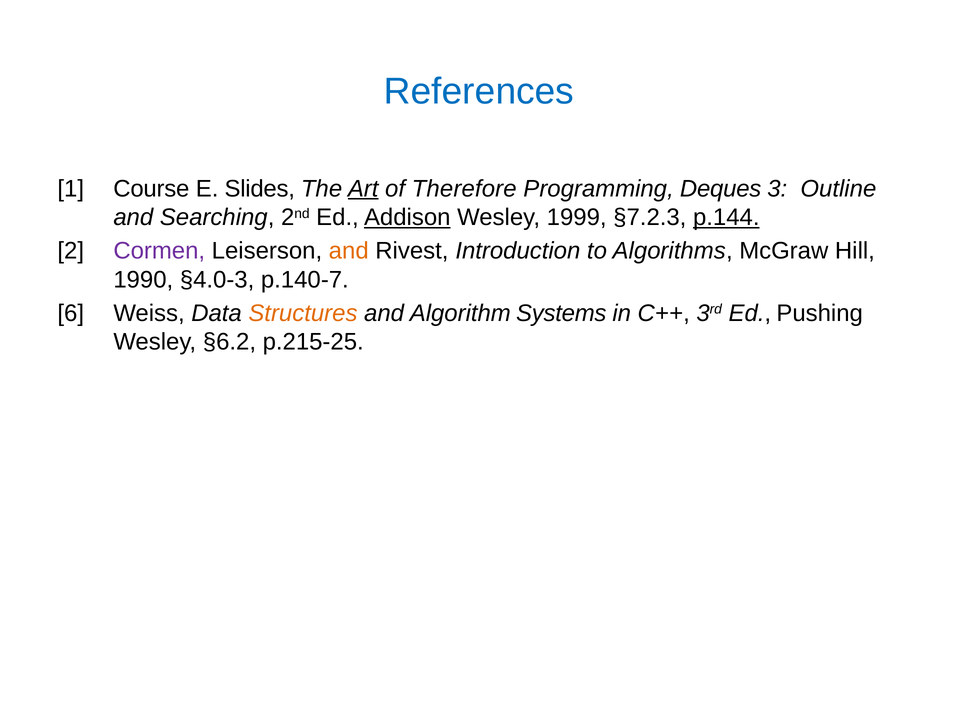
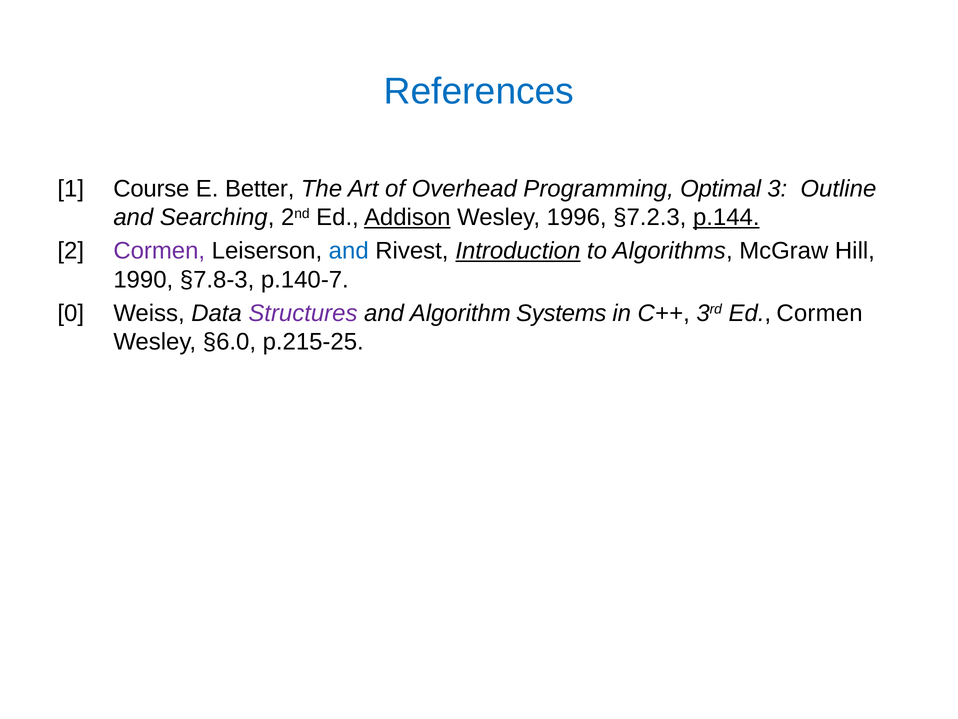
Slides: Slides -> Better (260, 188)
Art underline: present -> none (363, 188)
Therefore: Therefore -> Overhead (464, 188)
Deques: Deques -> Optimal (721, 188)
1999: 1999 -> 1996 (577, 217)
and colour: orange -> blue (349, 251)
Introduction underline: none -> present (518, 251)
§4.0-3: §4.0-3 -> §7.8-3 (217, 279)
6: 6 -> 0 (71, 313)
Structures colour: orange -> purple (303, 313)
Ed Pushing: Pushing -> Cormen (820, 313)
§6.2: §6.2 -> §6.0 (229, 342)
